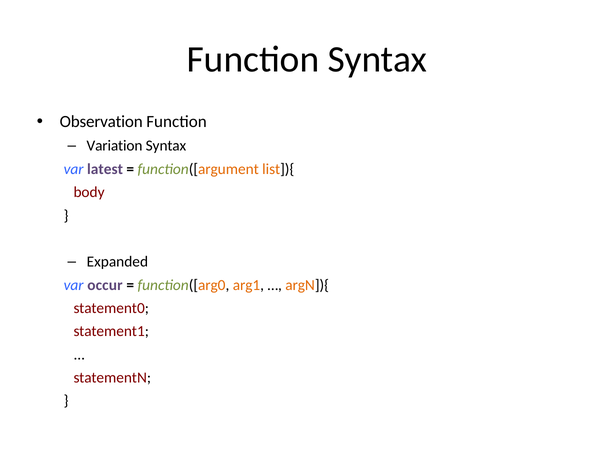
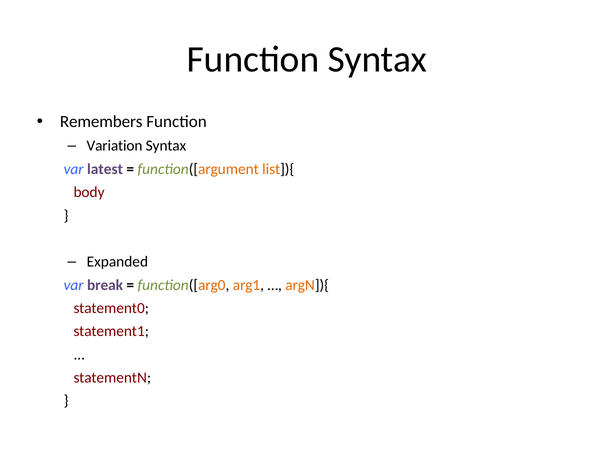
Observation: Observation -> Remembers (101, 122)
occur: occur -> break (105, 285)
